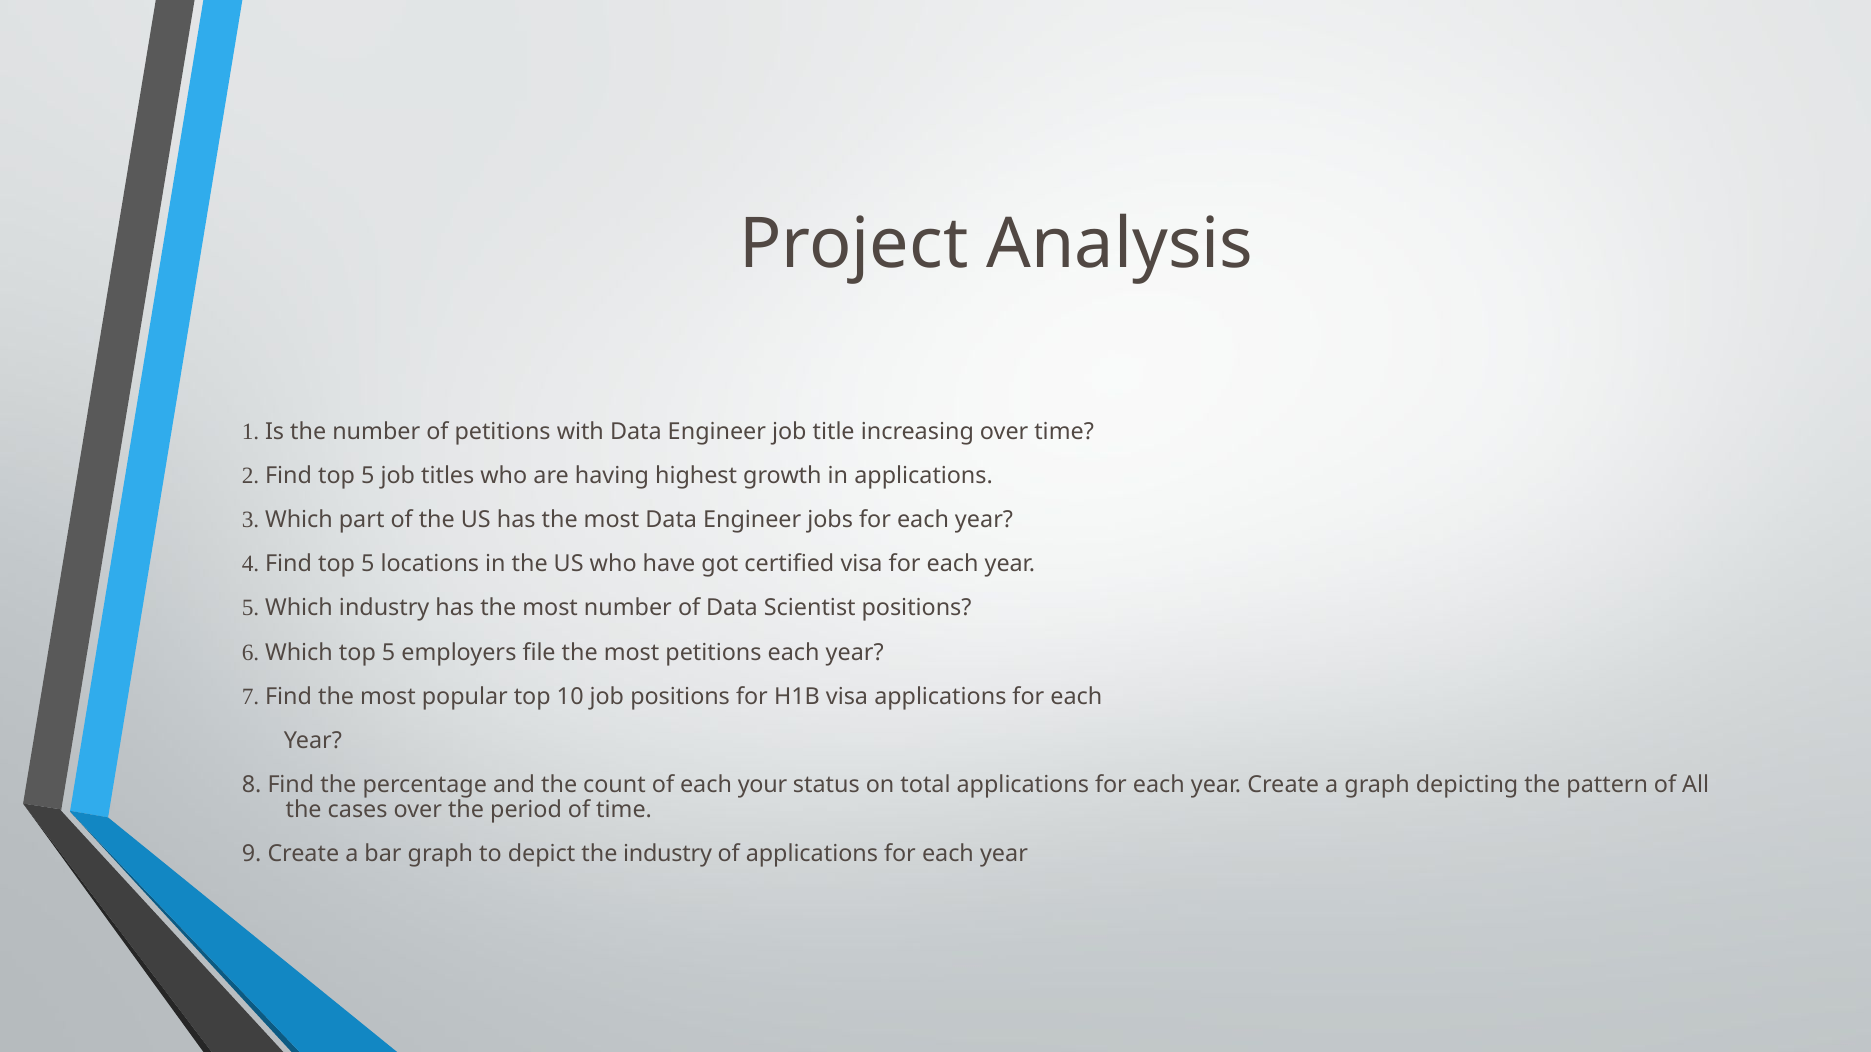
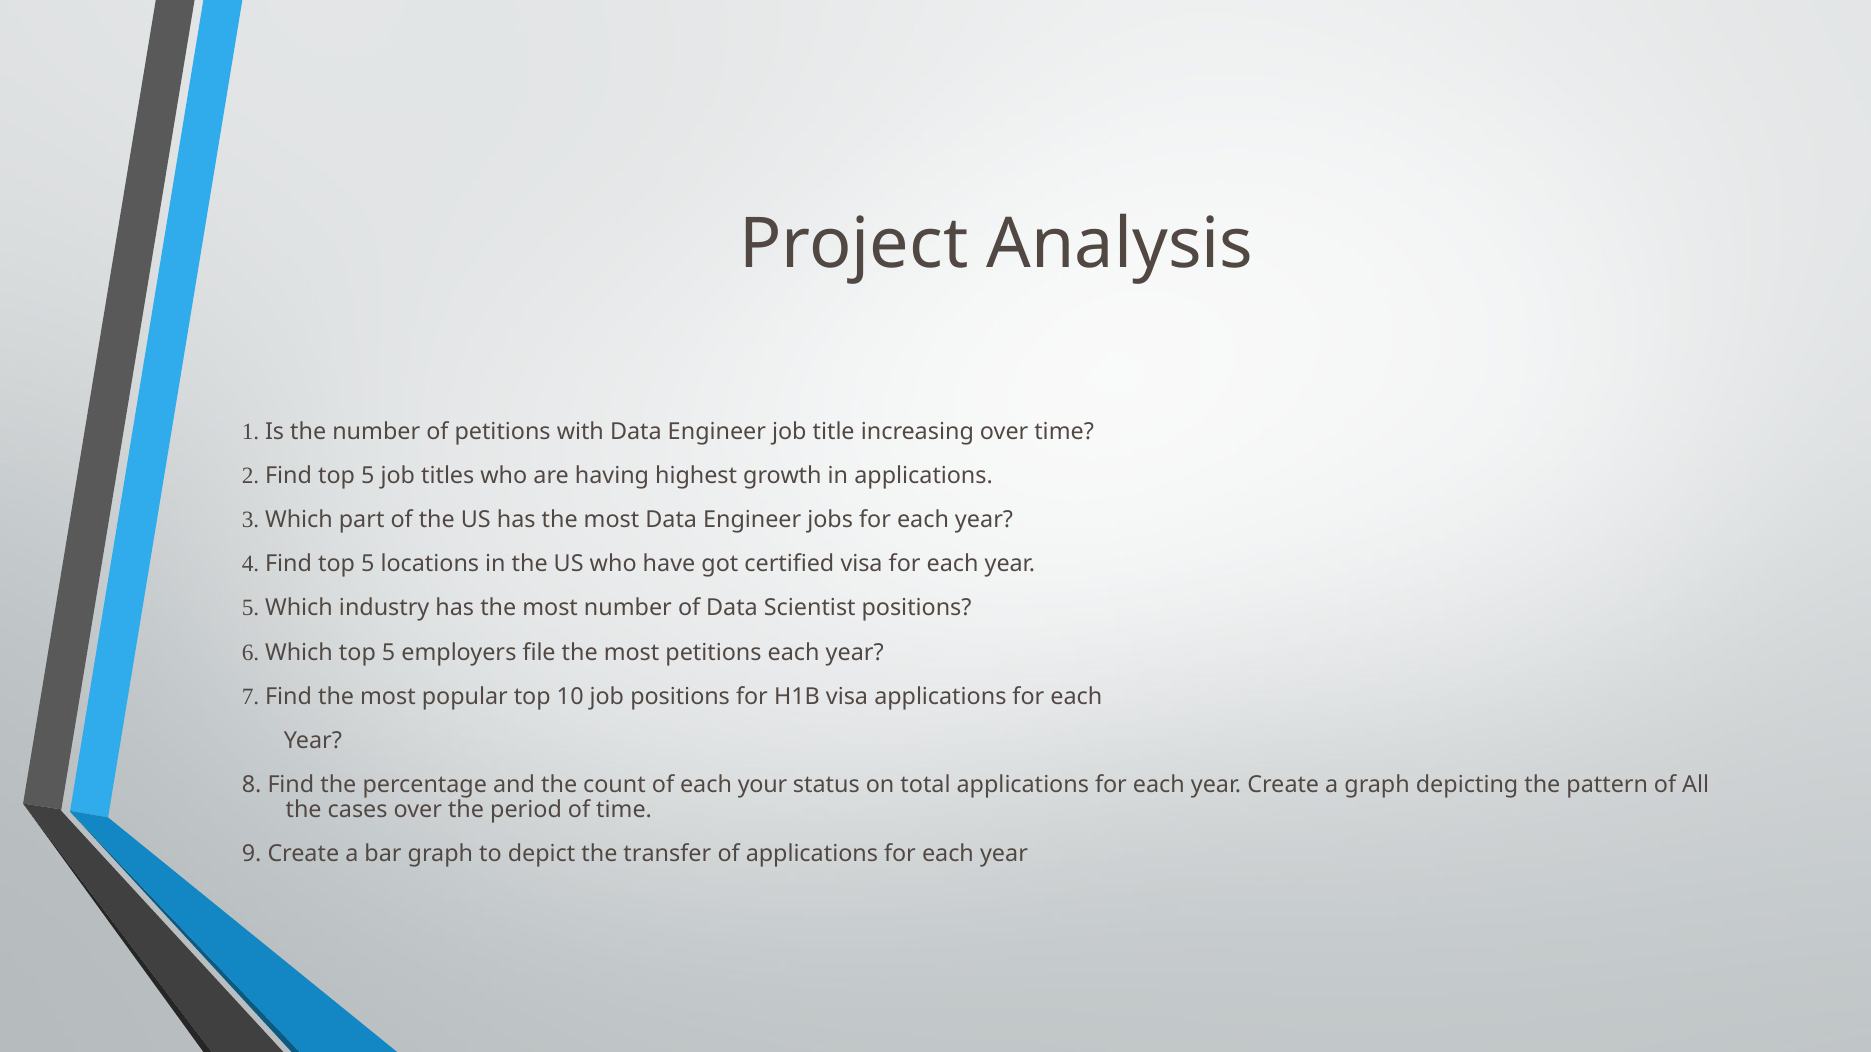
the industry: industry -> transfer (667, 854)
